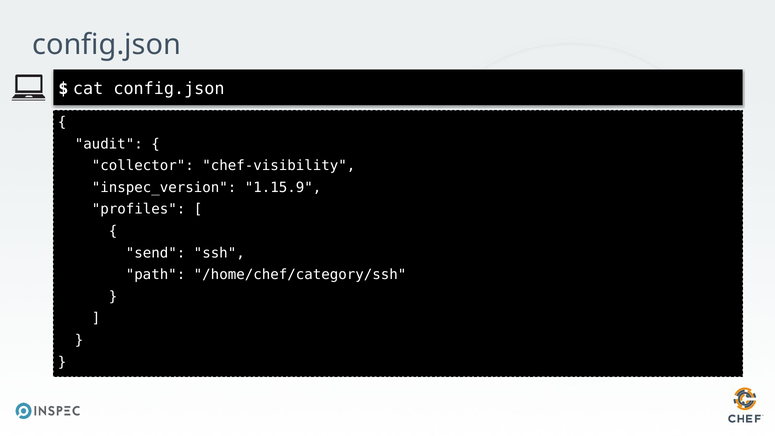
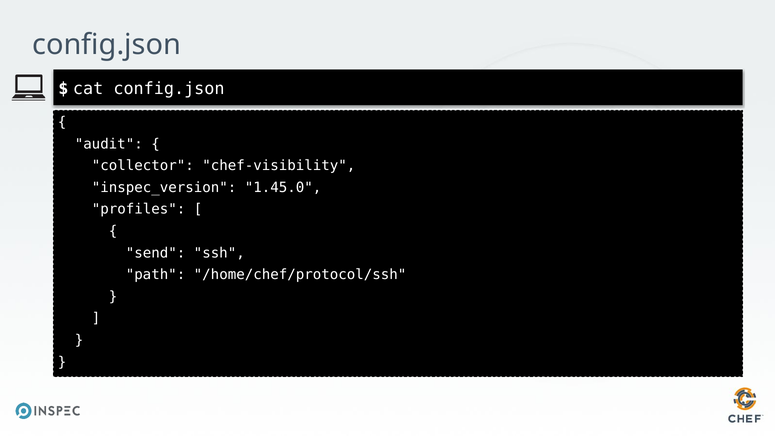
1.15.9: 1.15.9 -> 1.45.0 (283, 187)
/home/chef/category/ssh: /home/chef/category/ssh -> /home/chef/protocol/ssh (300, 275)
